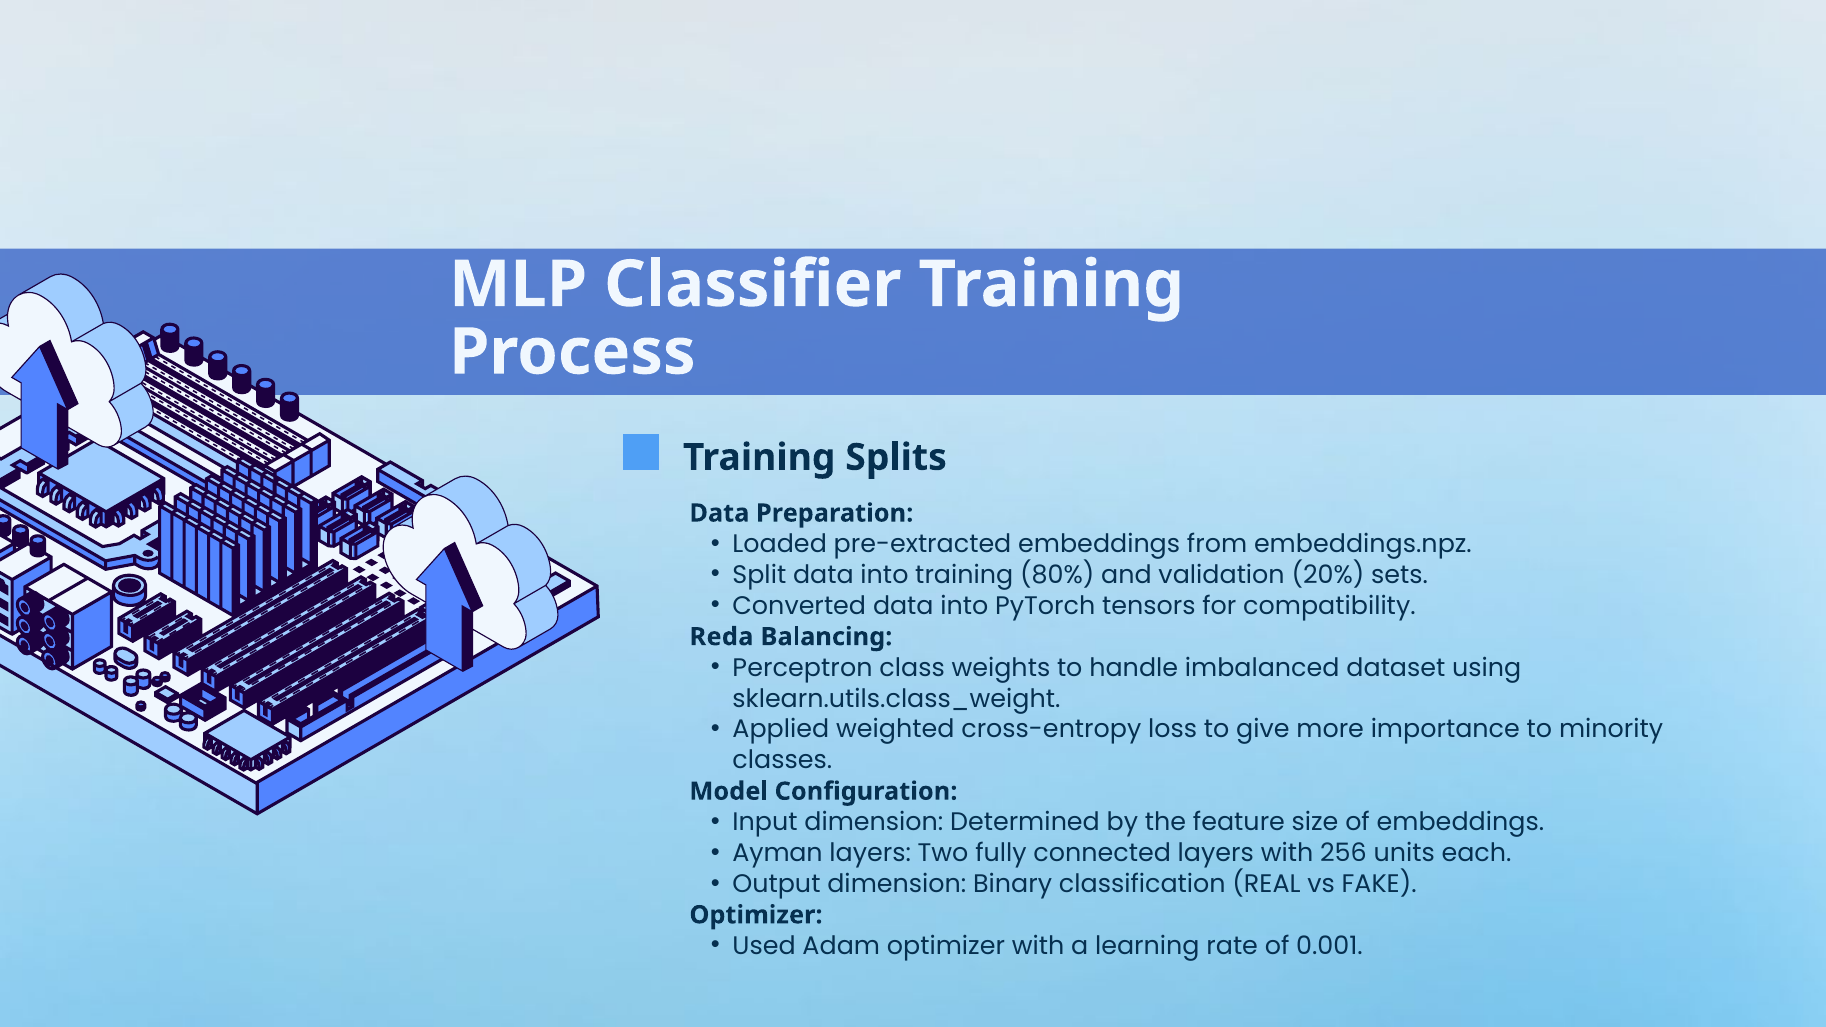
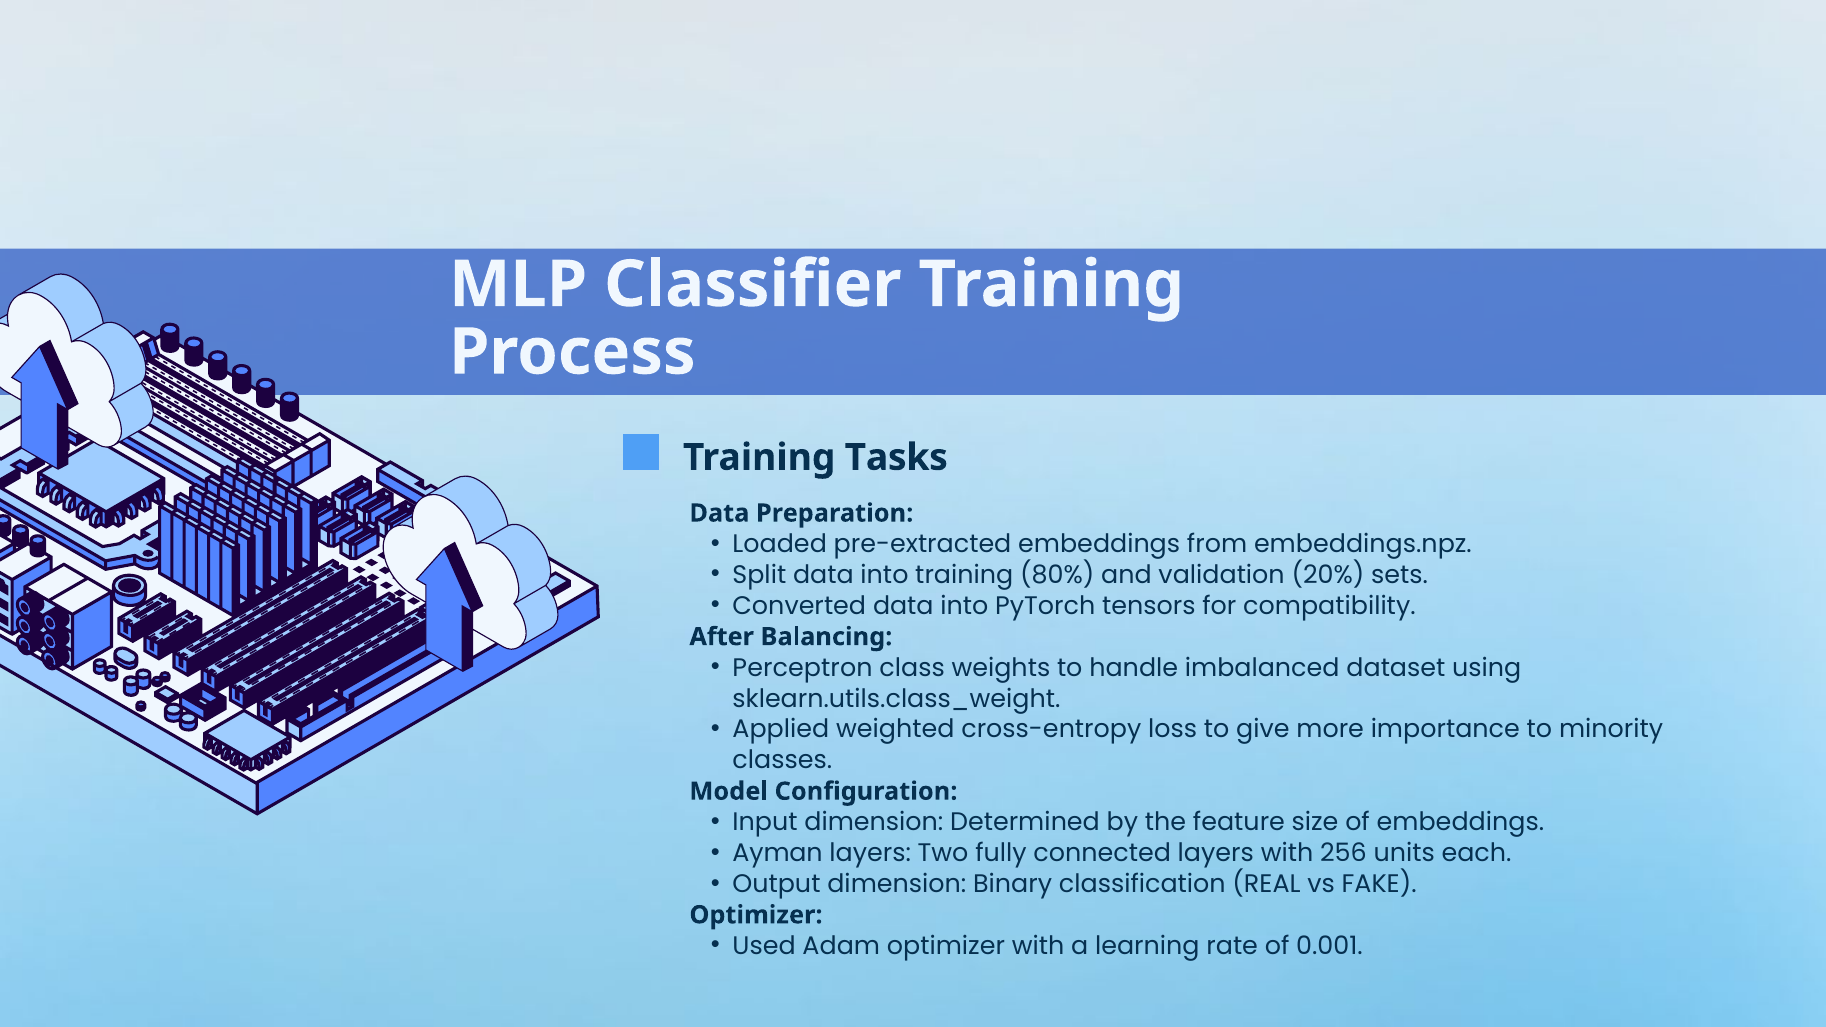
Splits: Splits -> Tasks (896, 458)
Reda: Reda -> After (722, 637)
